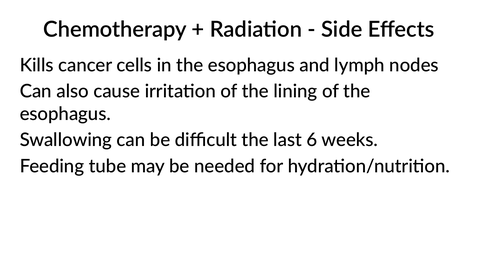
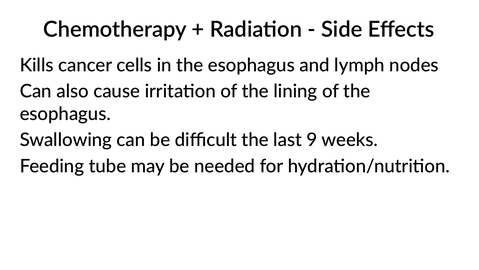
6: 6 -> 9 (312, 140)
